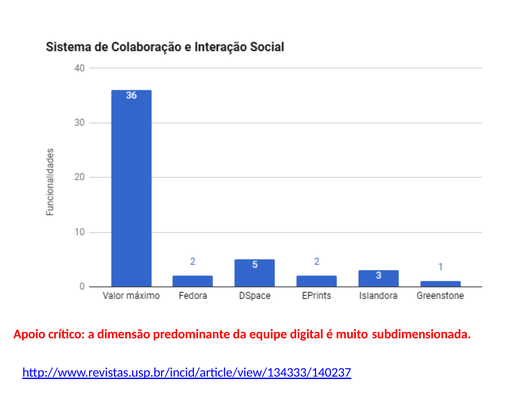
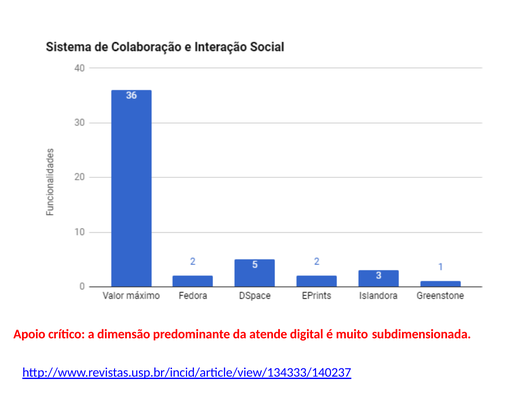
equipe: equipe -> atende (268, 334)
